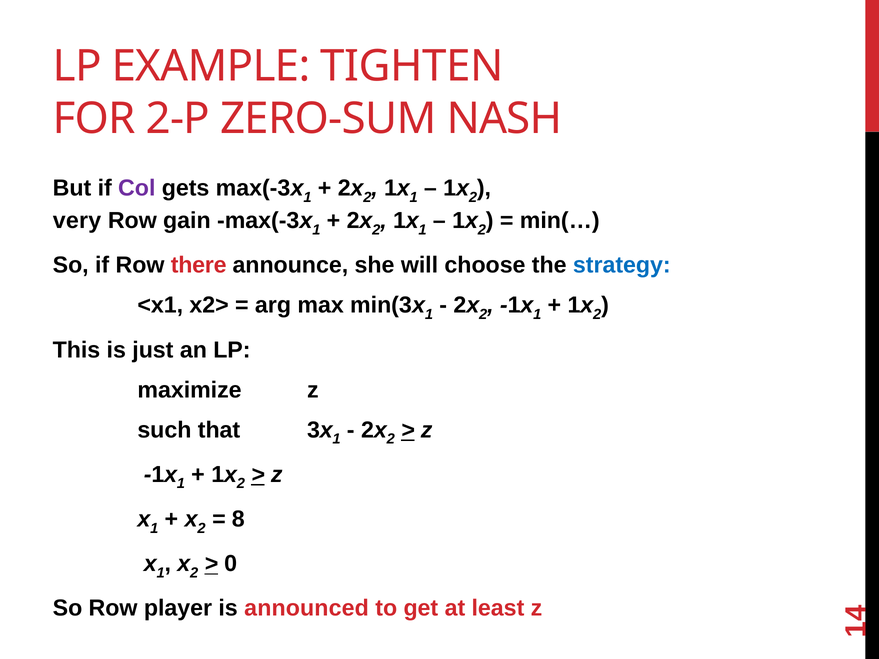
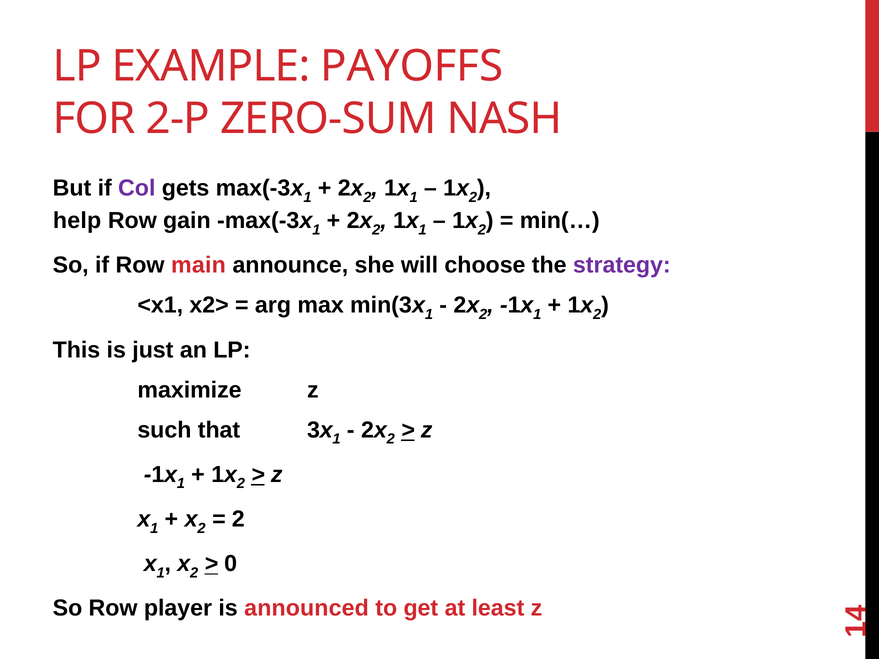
TIGHTEN: TIGHTEN -> PAYOFFS (412, 66)
very: very -> help (77, 221)
there: there -> main (198, 265)
strategy colour: blue -> purple (622, 265)
8: 8 -> 2 (238, 519)
